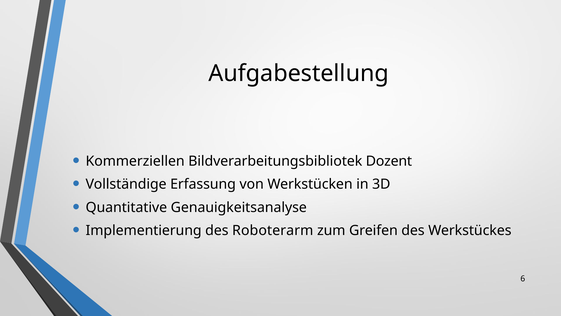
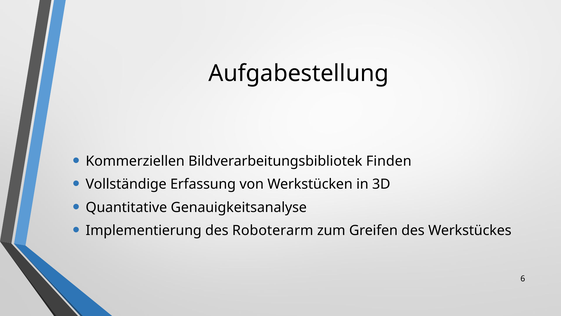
Dozent: Dozent -> Finden (389, 161)
